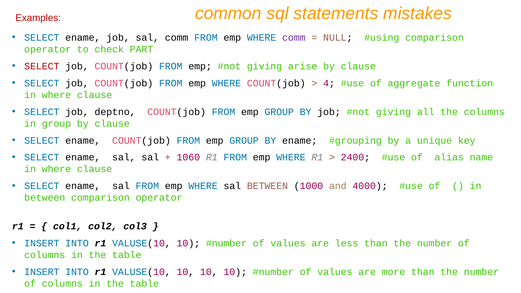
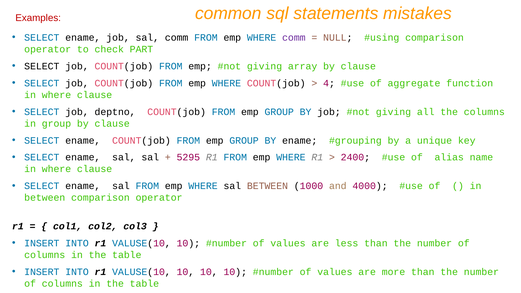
SELECT colour: red -> black (42, 66)
arise: arise -> array (303, 66)
1060: 1060 -> 5295 (188, 157)
